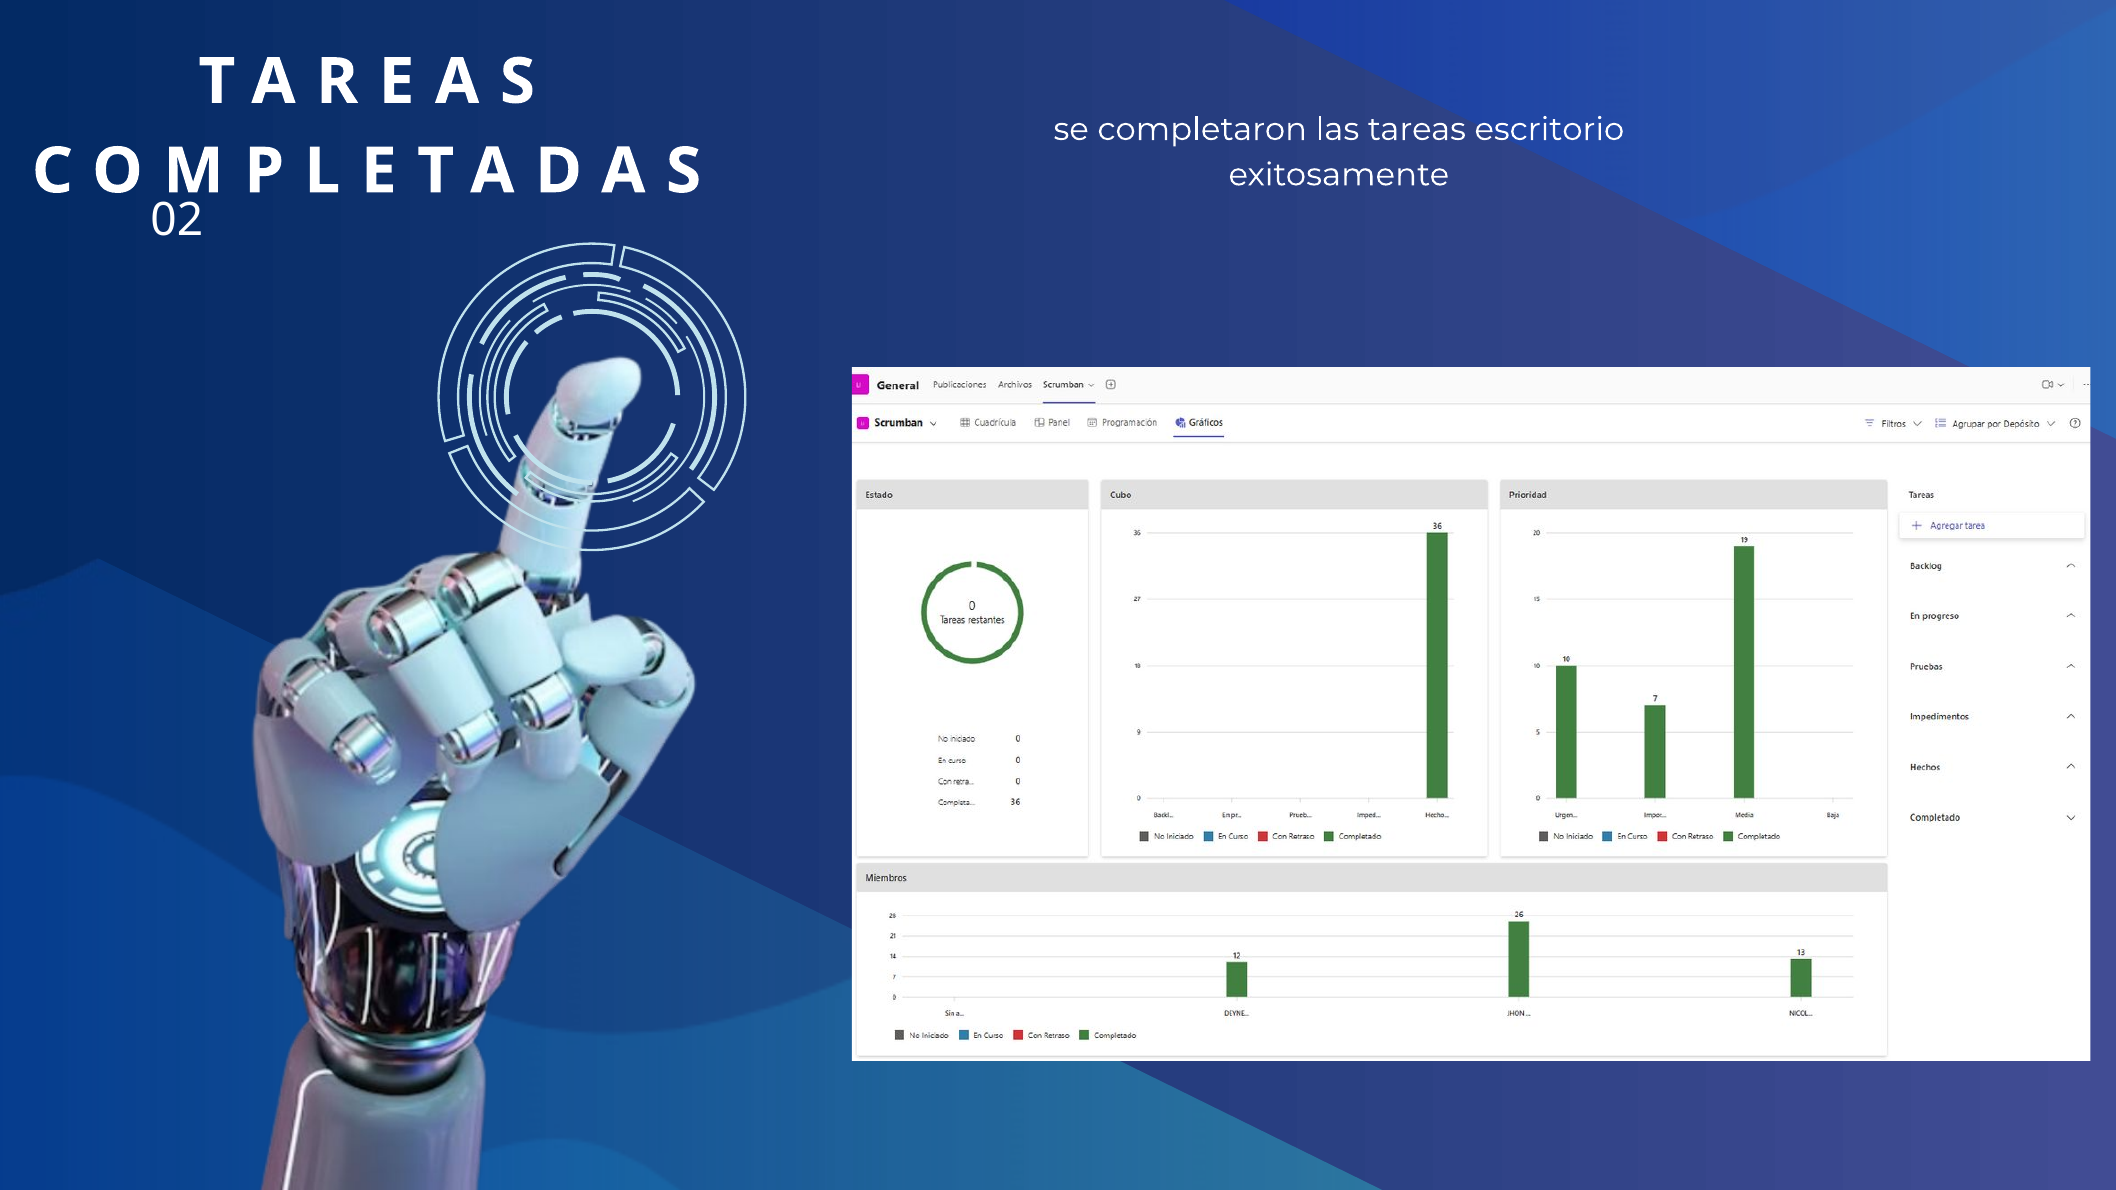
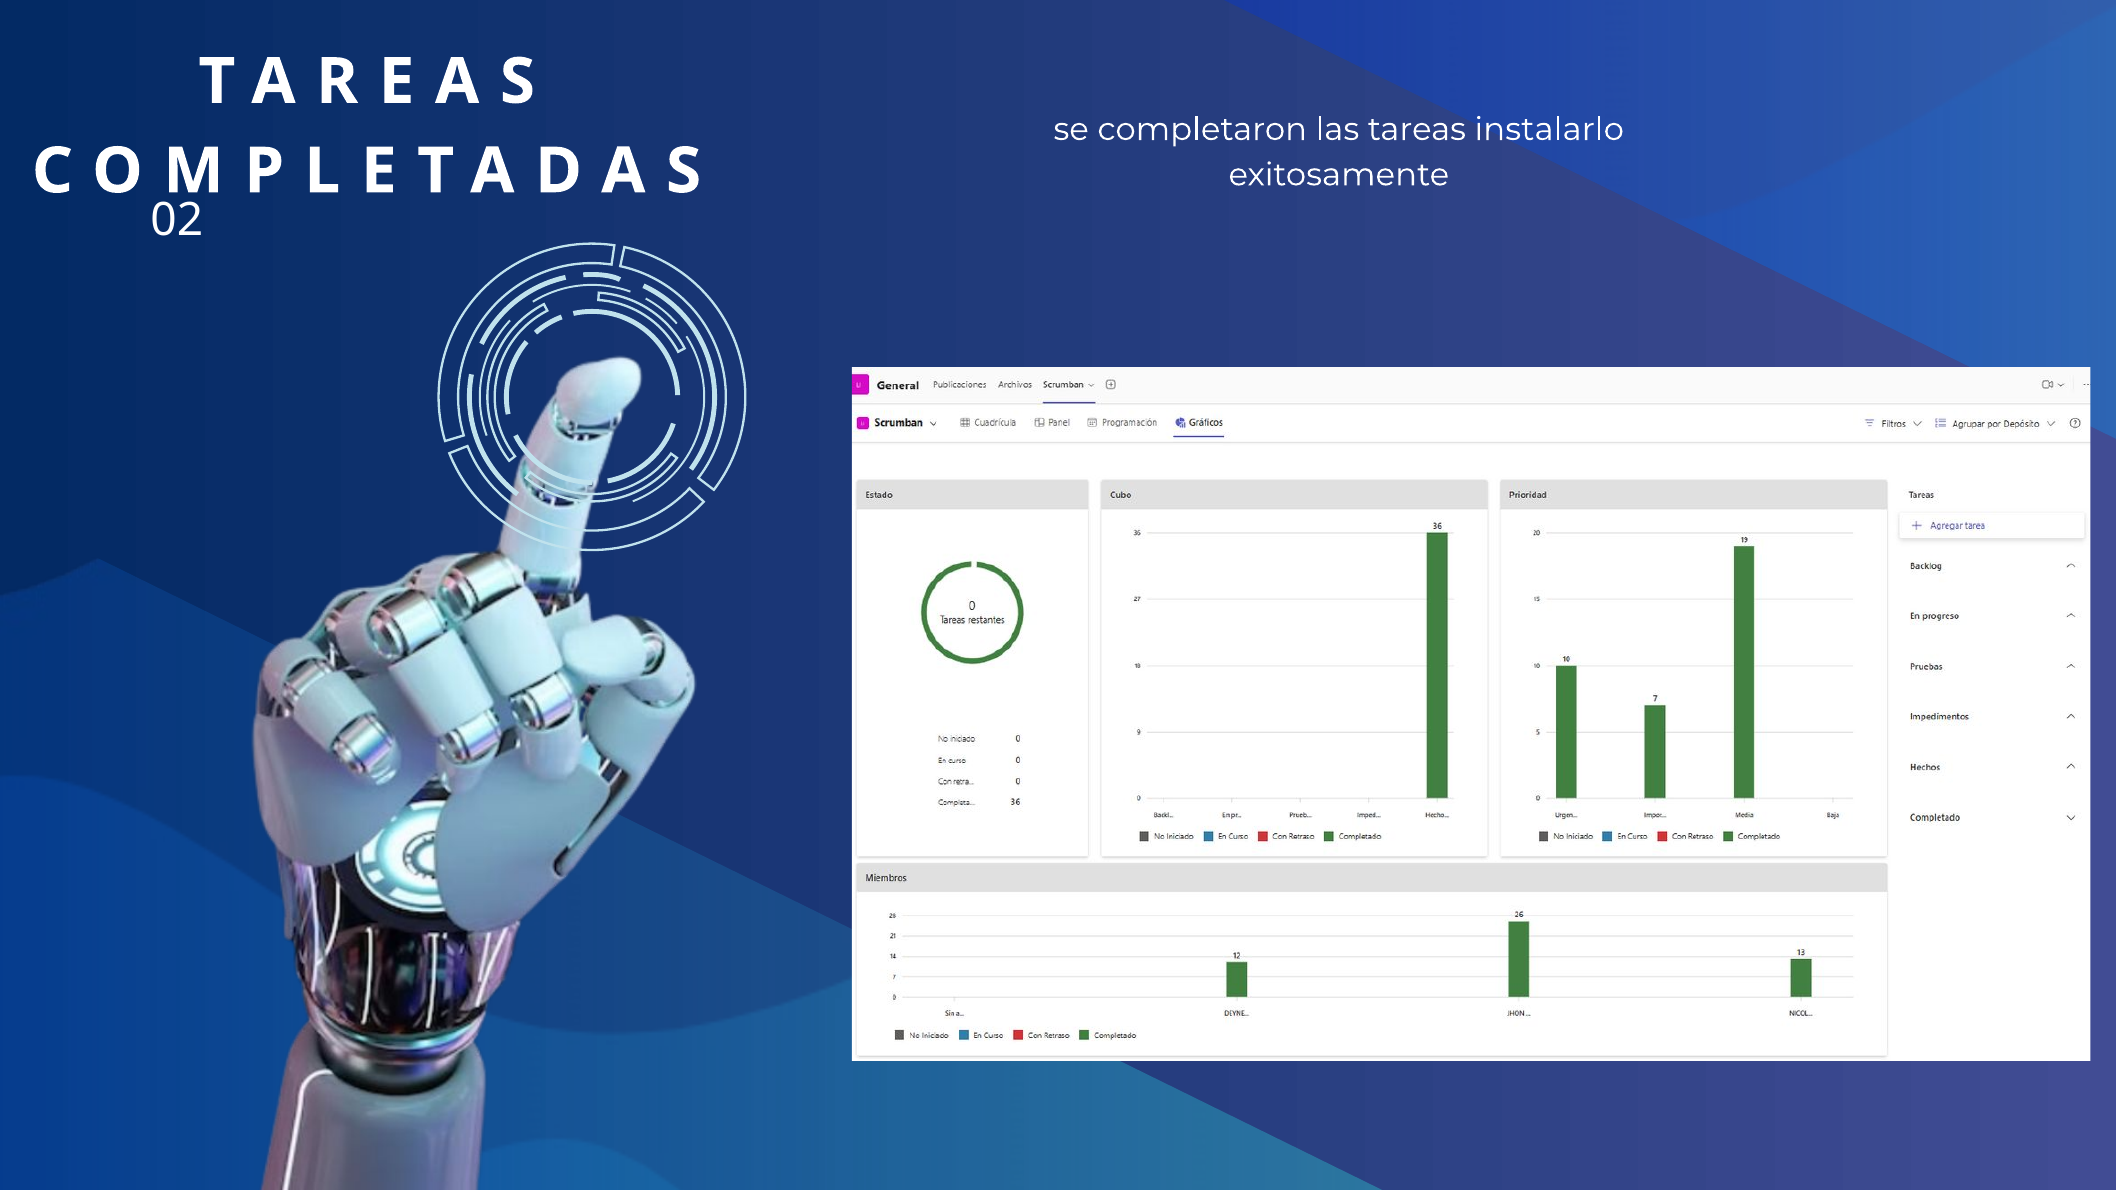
escritorio: escritorio -> instalarlo (1549, 129)
